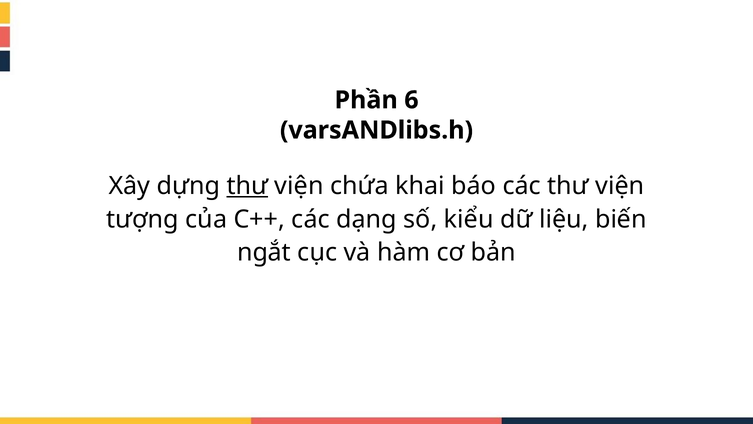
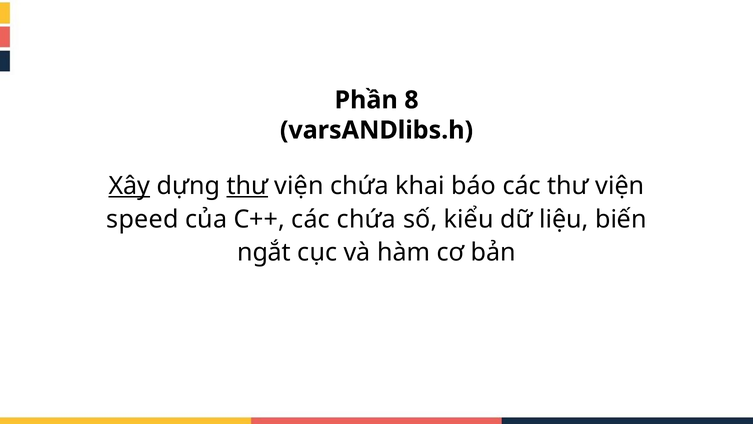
6: 6 -> 8 (411, 100)
Xây underline: none -> present (129, 186)
tượng: tượng -> speed (142, 219)
các dạng: dạng -> chứa (366, 219)
